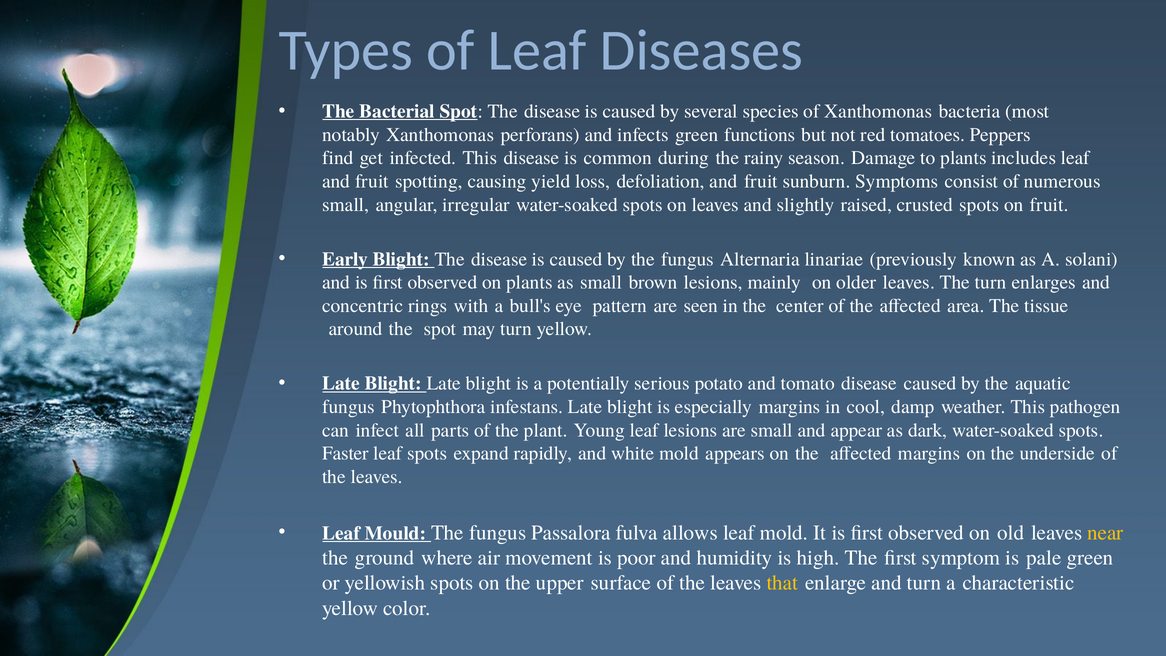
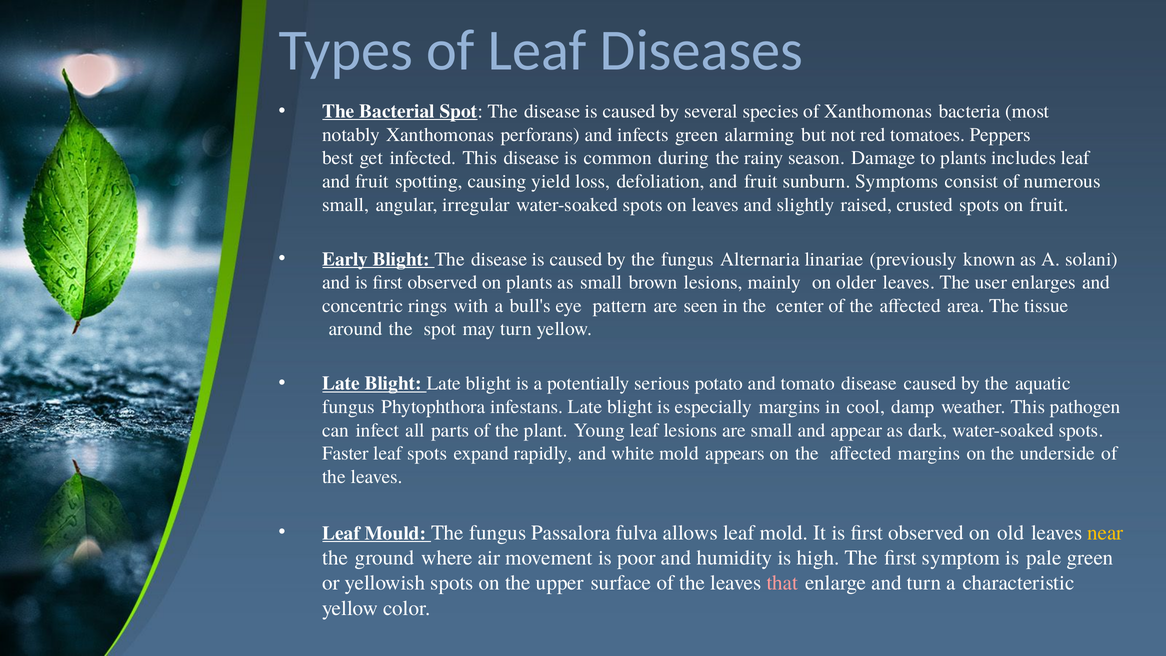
functions: functions -> alarming (760, 135)
find: find -> best (338, 158)
The turn: turn -> user (991, 282)
that colour: yellow -> pink (782, 583)
